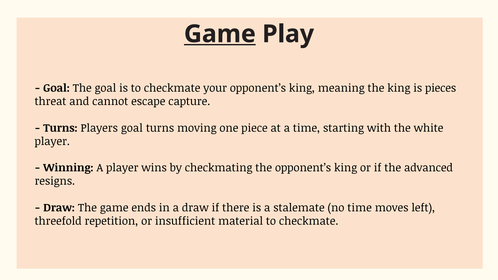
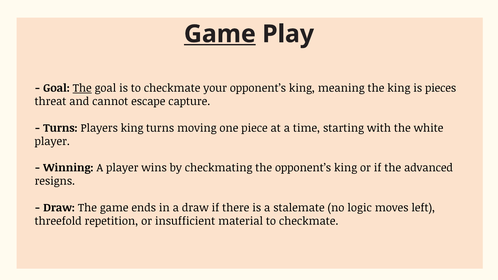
The underline: none -> present (82, 88)
Players goal: goal -> king (132, 128)
no time: time -> logic (360, 208)
